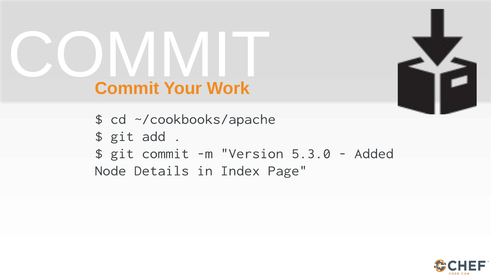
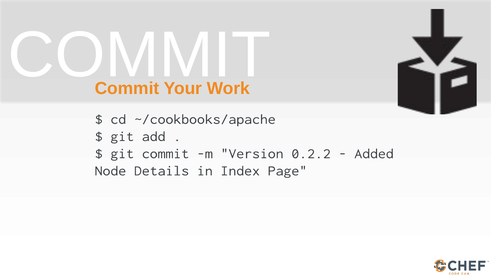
5.3.0: 5.3.0 -> 0.2.2 (311, 154)
